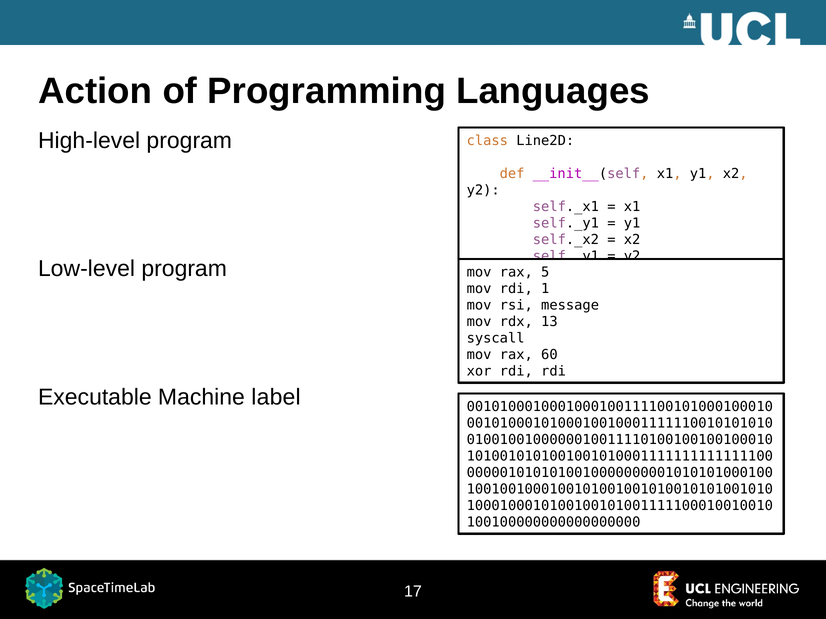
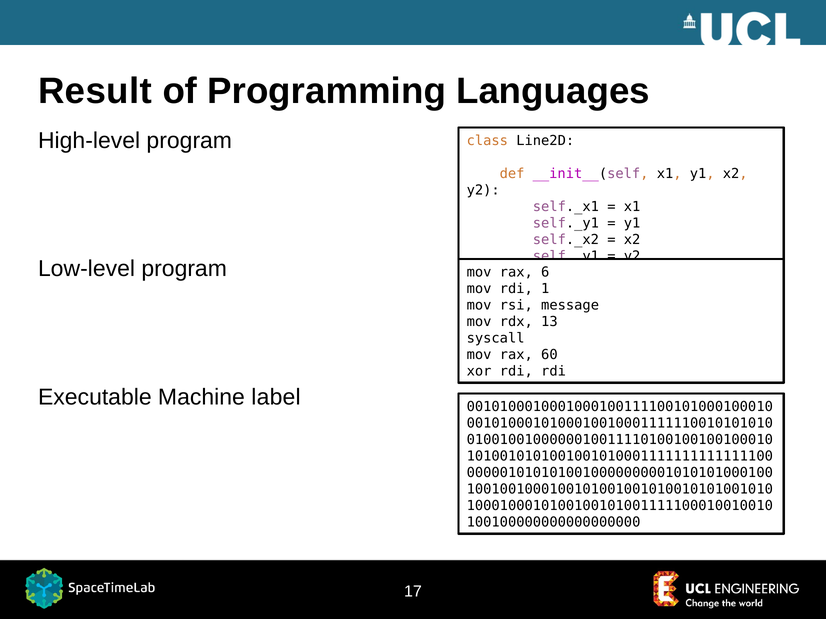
Action: Action -> Result (95, 91)
5: 5 -> 6 (545, 272)
